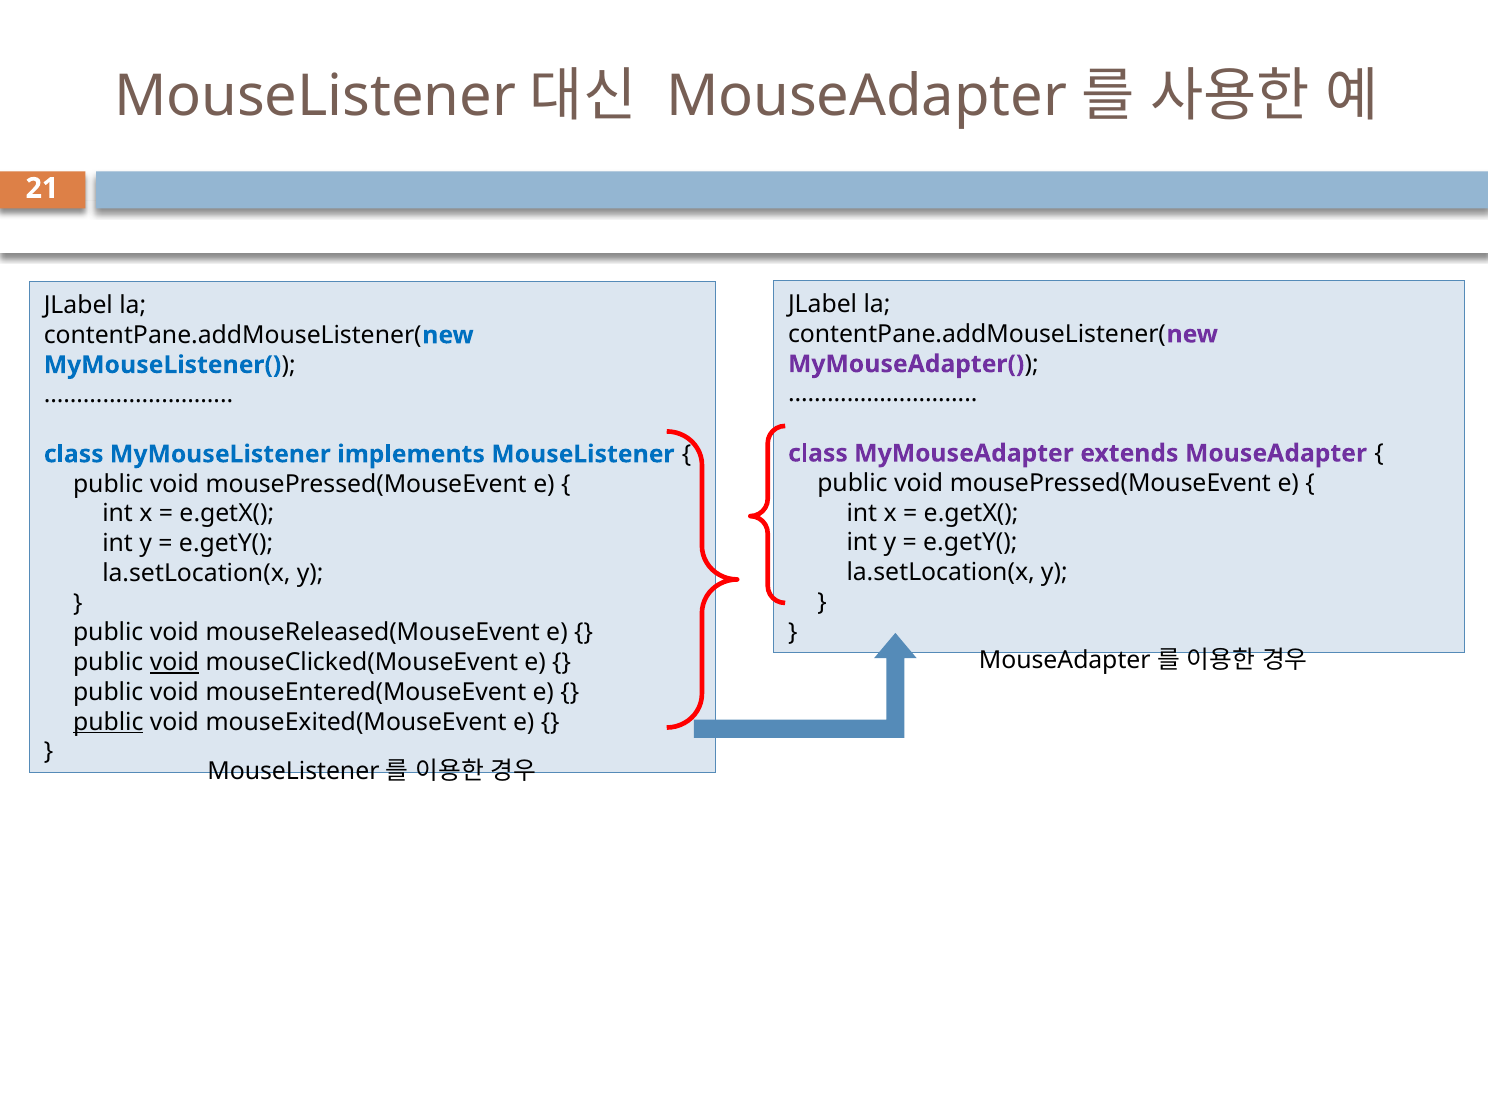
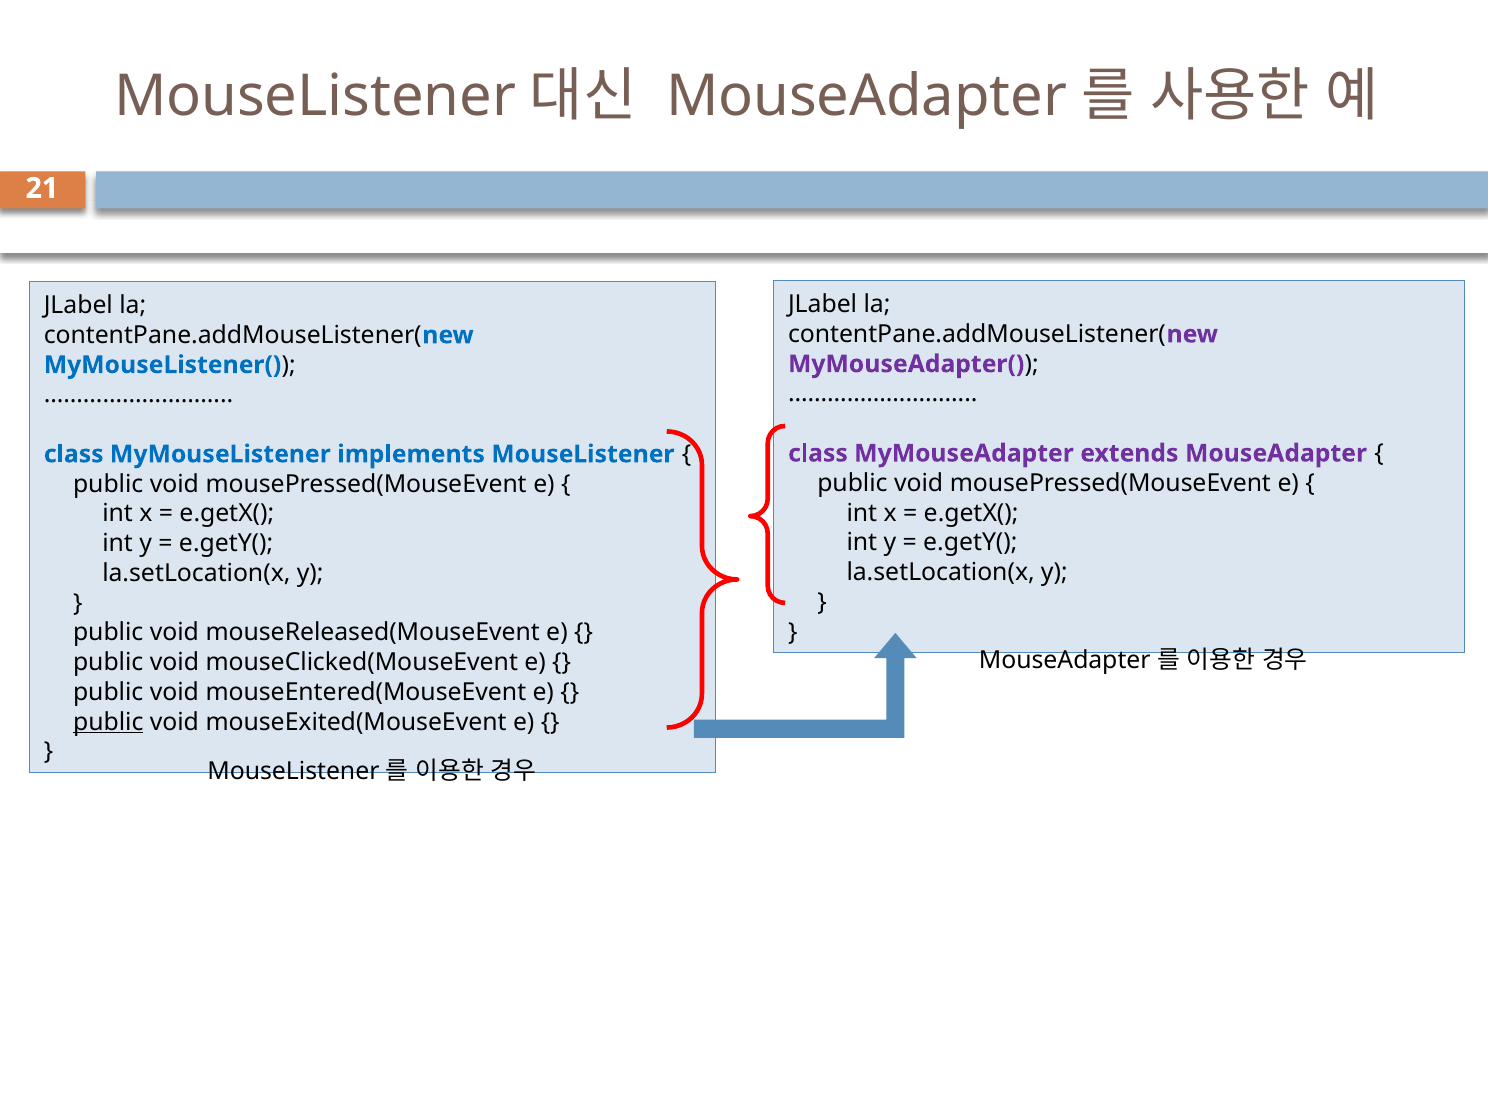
void underline: present -> none (174, 662)
